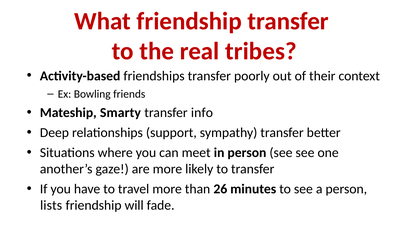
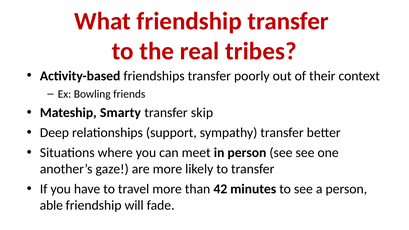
info: info -> skip (202, 113)
26: 26 -> 42 (220, 189)
lists: lists -> able (51, 205)
